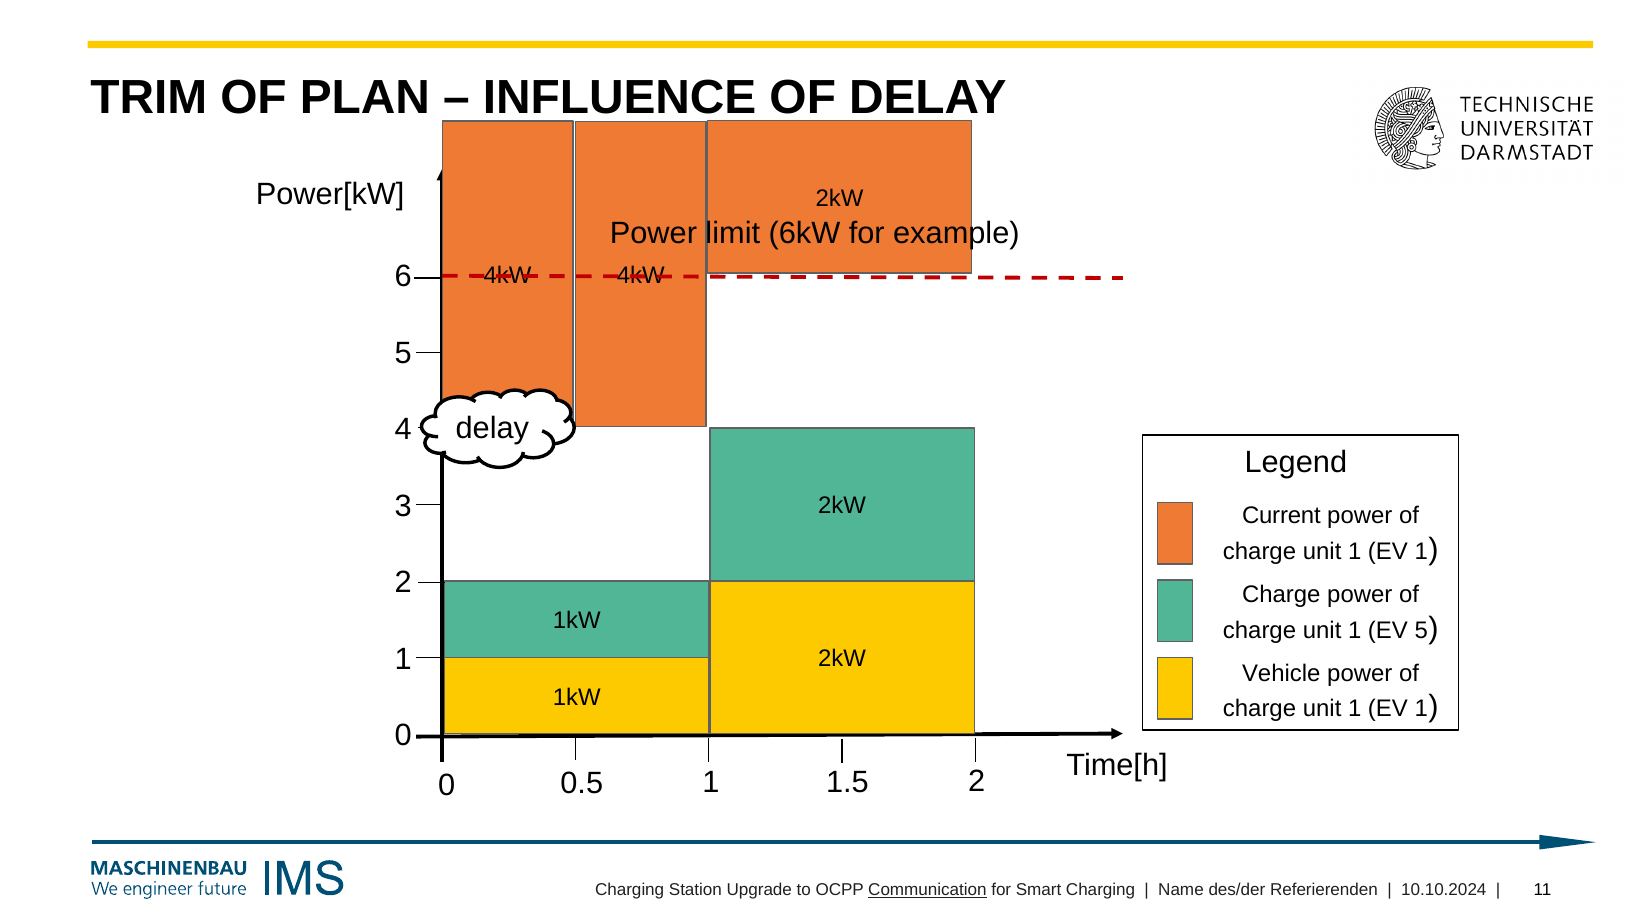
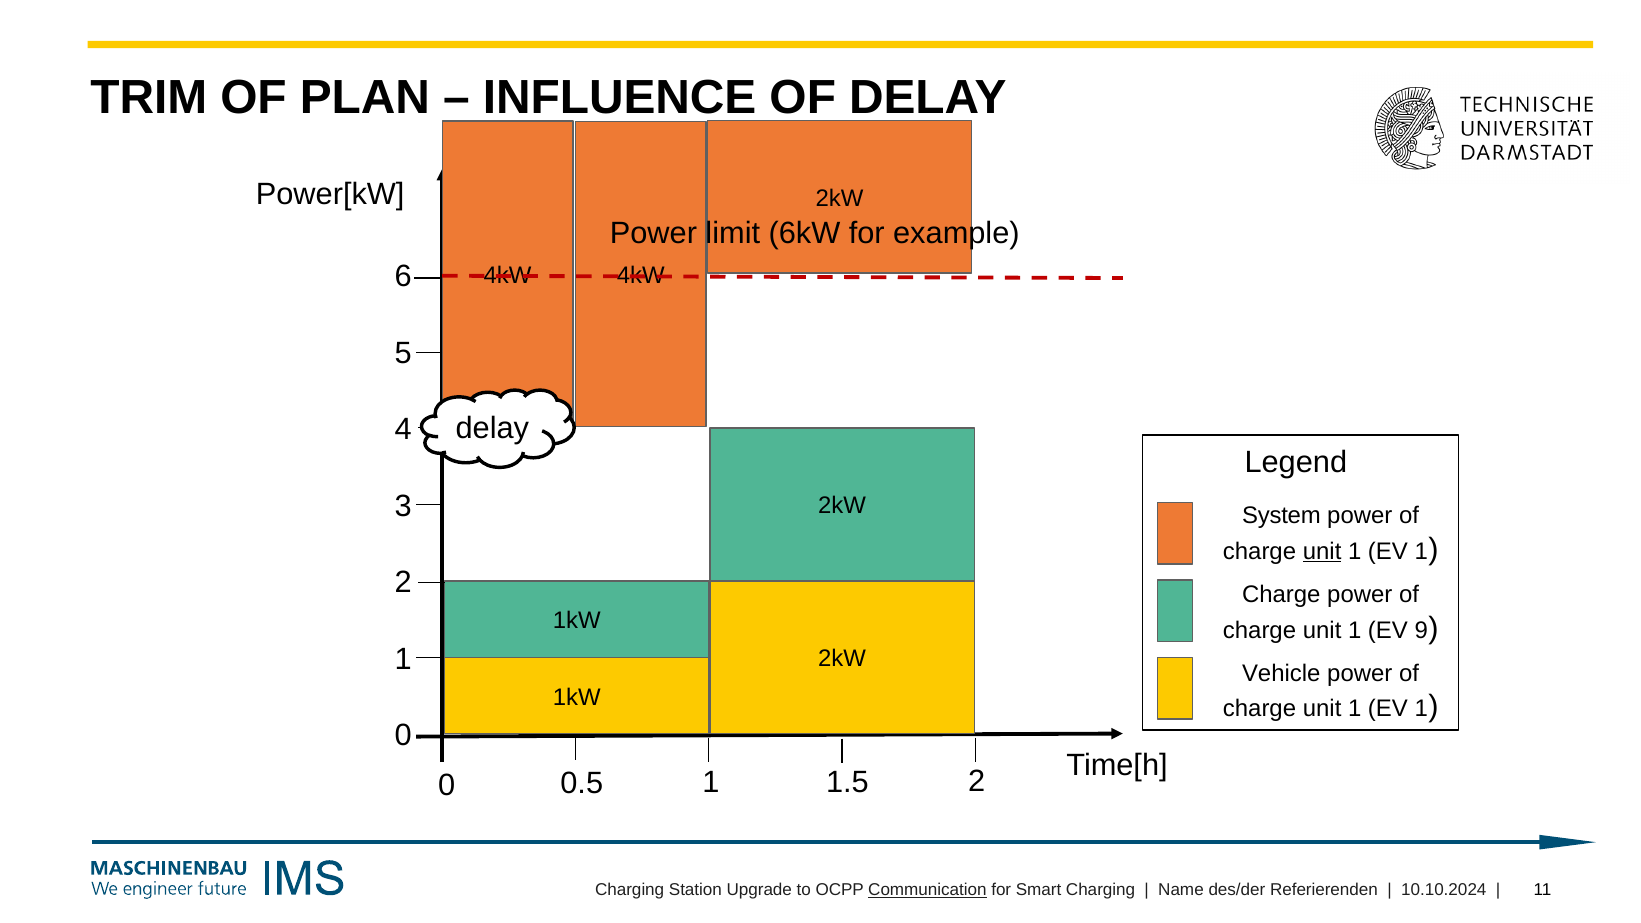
Current: Current -> System (1281, 516)
unit underline: none -> present (1322, 551)
EV 5: 5 -> 9 (1421, 630)
